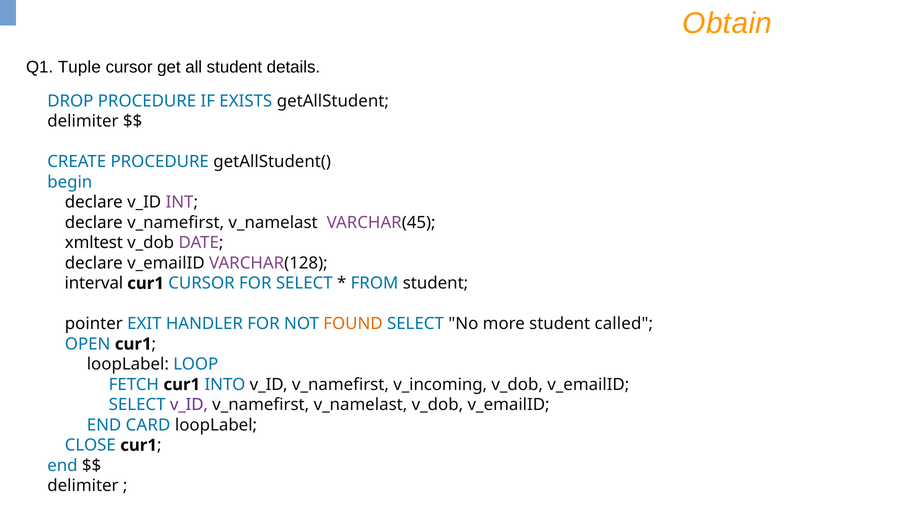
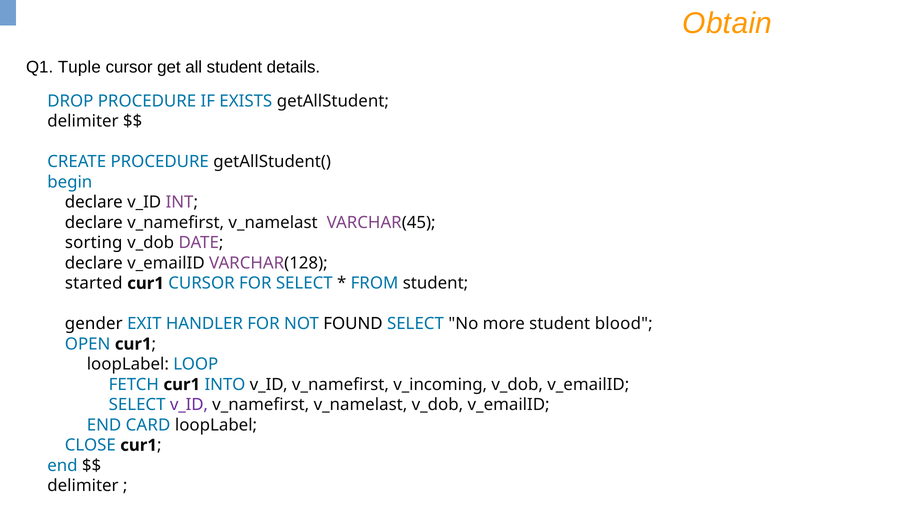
xmltest: xmltest -> sorting (94, 243)
interval: interval -> started (94, 283)
pointer: pointer -> gender (94, 324)
FOUND colour: orange -> black (353, 324)
called: called -> blood (624, 324)
